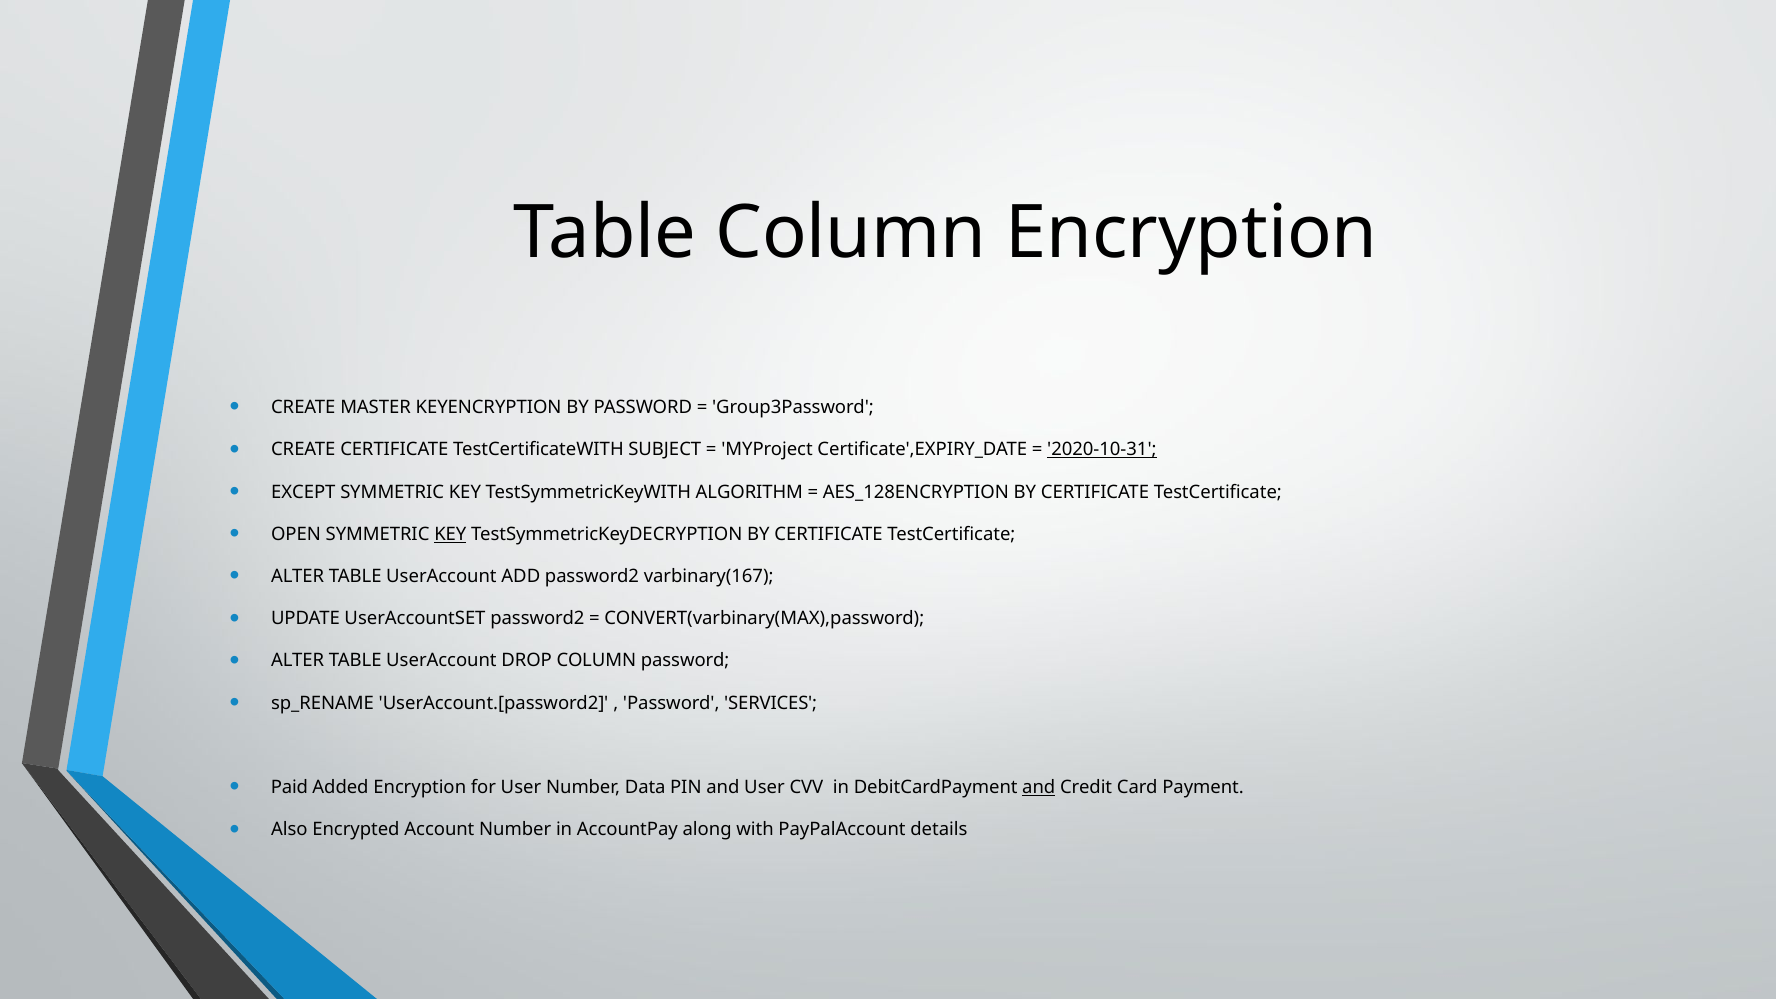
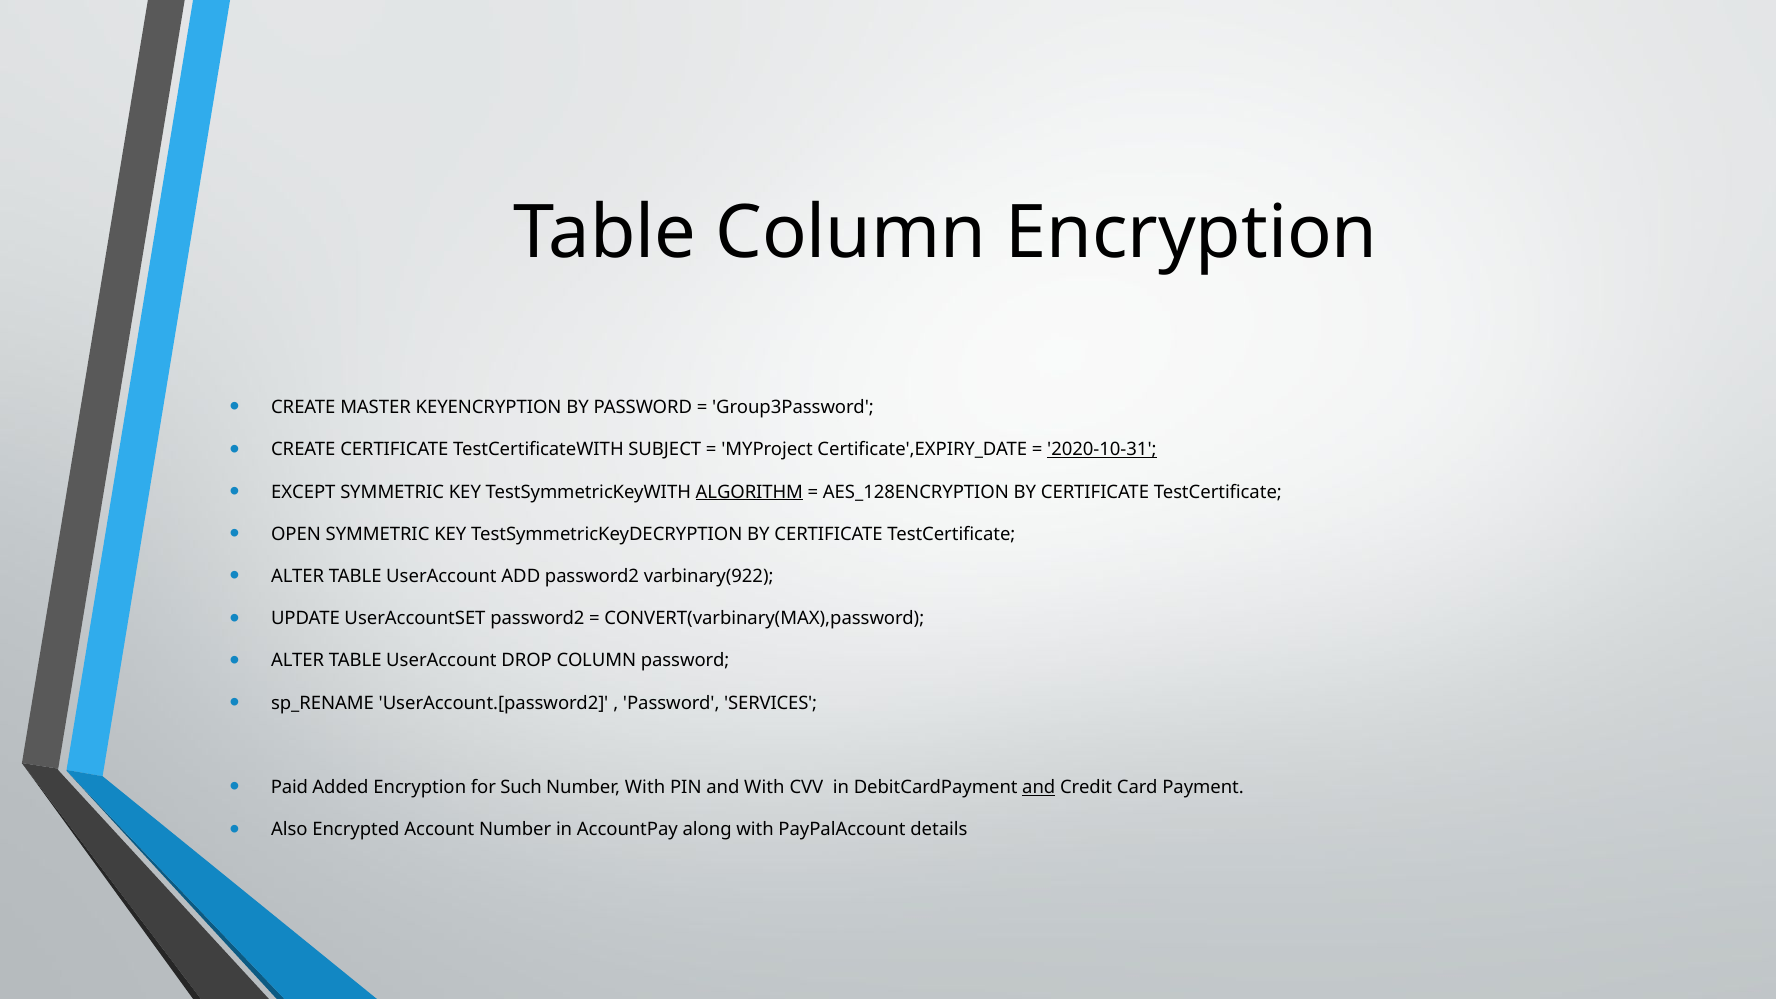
ALGORITHM underline: none -> present (749, 492)
KEY underline: present -> none (450, 534)
varbinary(167: varbinary(167 -> varbinary(922 (709, 576)
for User: User -> Such (521, 787)
Number Data: Data -> With (645, 787)
and User: User -> With (764, 787)
